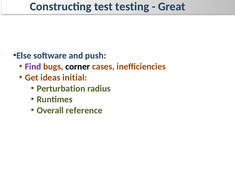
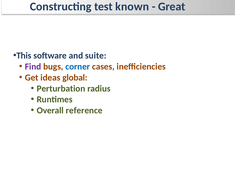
testing: testing -> known (132, 7)
Else: Else -> This (24, 56)
push: push -> suite (96, 56)
corner colour: black -> blue (78, 67)
initial: initial -> global (75, 78)
